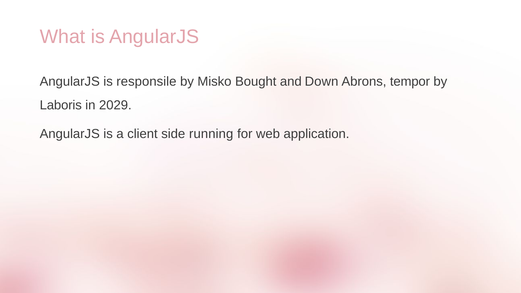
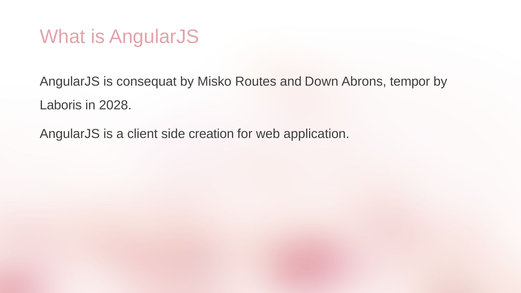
responsile: responsile -> consequat (146, 82)
Bought: Bought -> Routes (256, 82)
2029: 2029 -> 2028 (115, 105)
running: running -> creation (211, 134)
